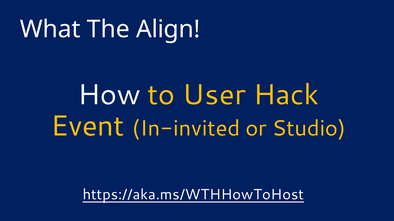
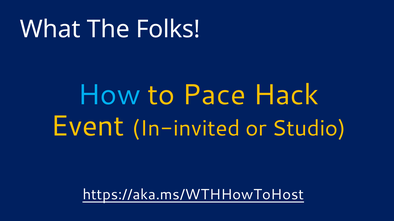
Align: Align -> Folks (168, 29)
How colour: white -> light blue (109, 95)
User: User -> Pace (214, 95)
